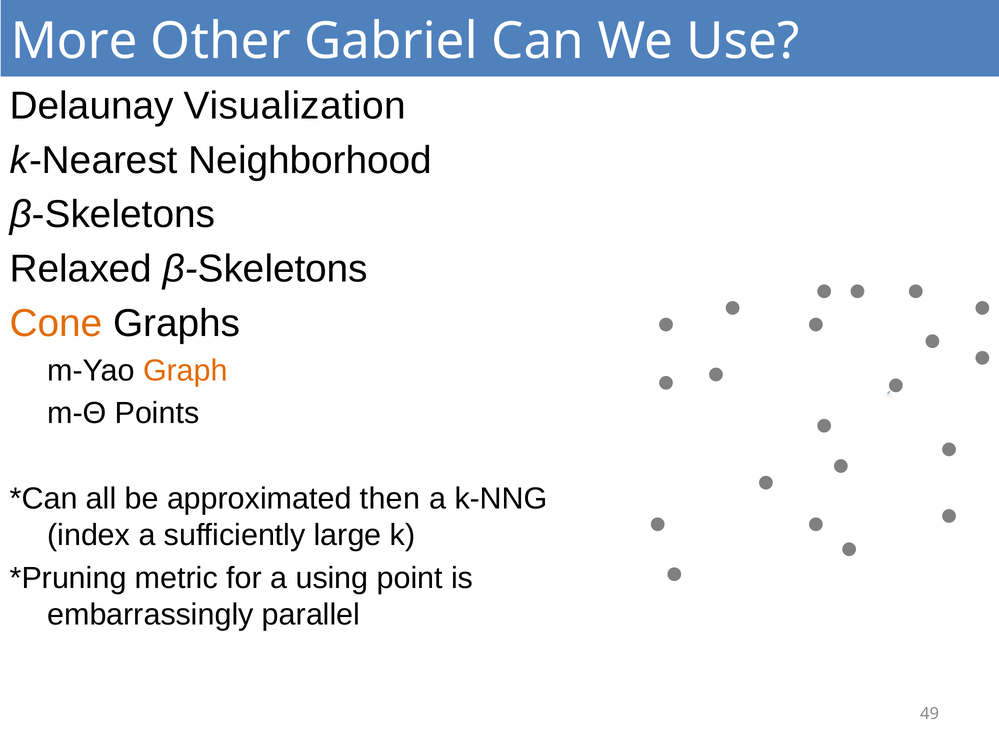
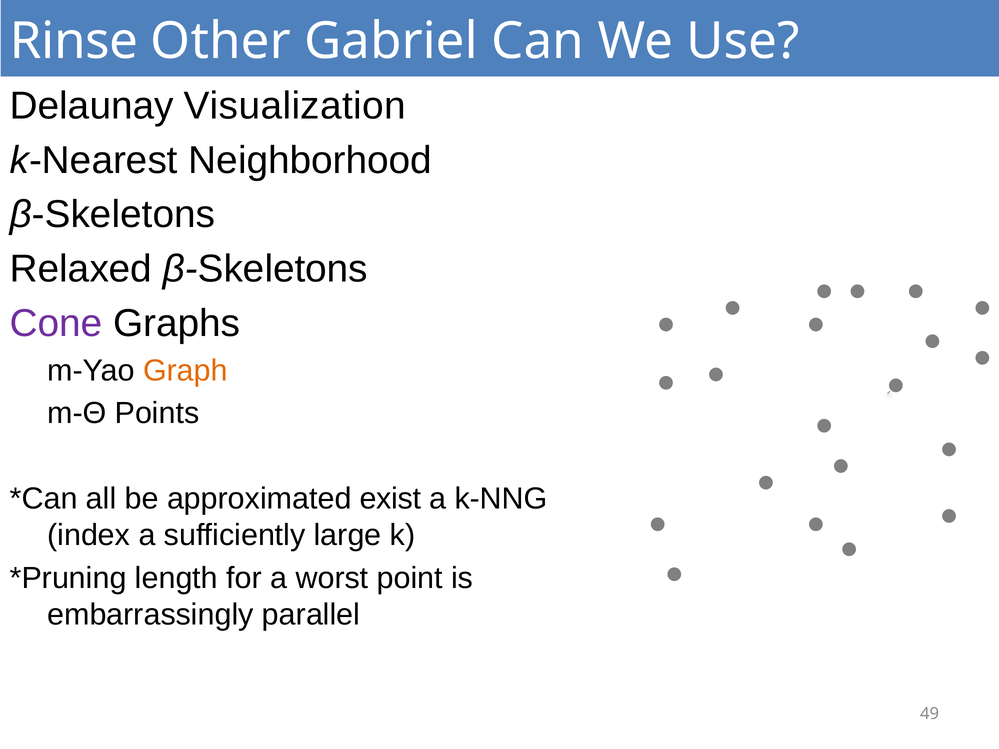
More: More -> Rinse (74, 42)
Cone colour: orange -> purple (56, 324)
then: then -> exist (390, 499)
metric: metric -> length (176, 578)
using: using -> worst (332, 578)
